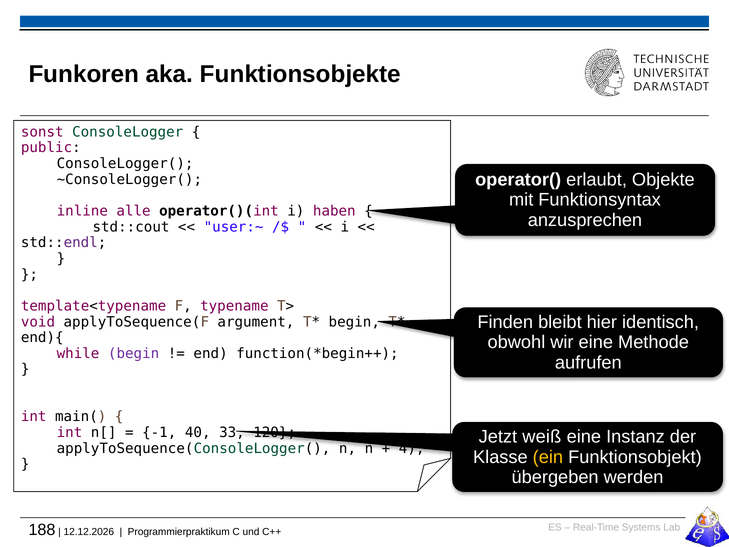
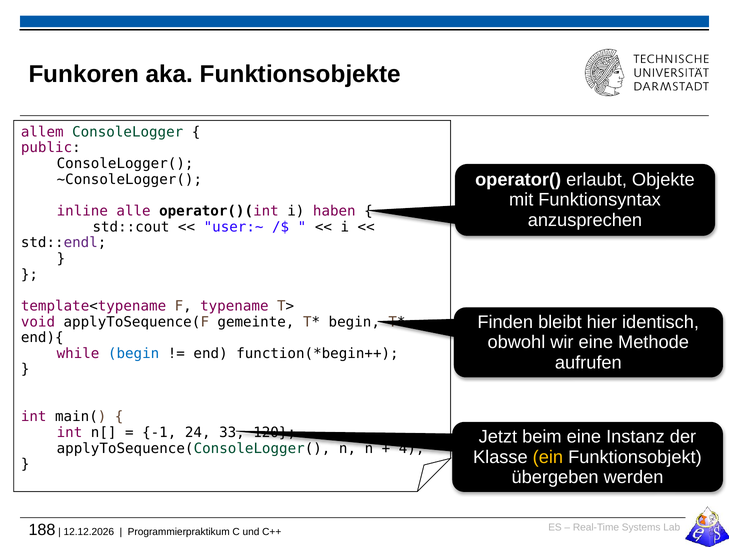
sonst: sonst -> allem (42, 132)
argument: argument -> gemeinte (256, 322)
begin colour: purple -> blue (134, 353)
40: 40 -> 24 (198, 432)
weiß: weiß -> beim (542, 436)
